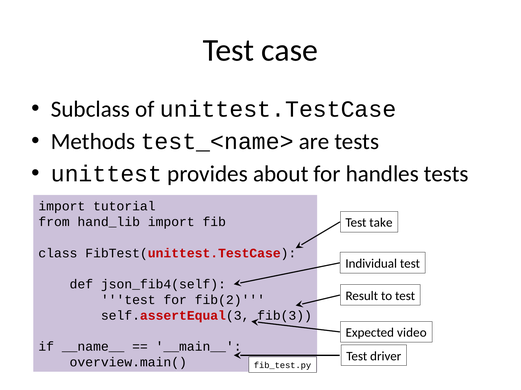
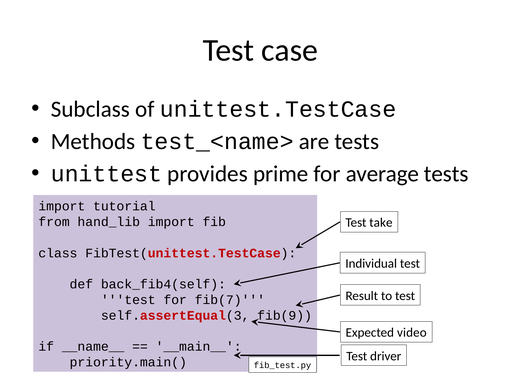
about: about -> prime (281, 174)
handles: handles -> average (382, 174)
json_fib4(self: json_fib4(self -> back_fib4(self (163, 285)
fib(2: fib(2 -> fib(7 (230, 300)
fib(3: fib(3 -> fib(9 (285, 316)
overview.main(: overview.main( -> priority.main( (128, 363)
